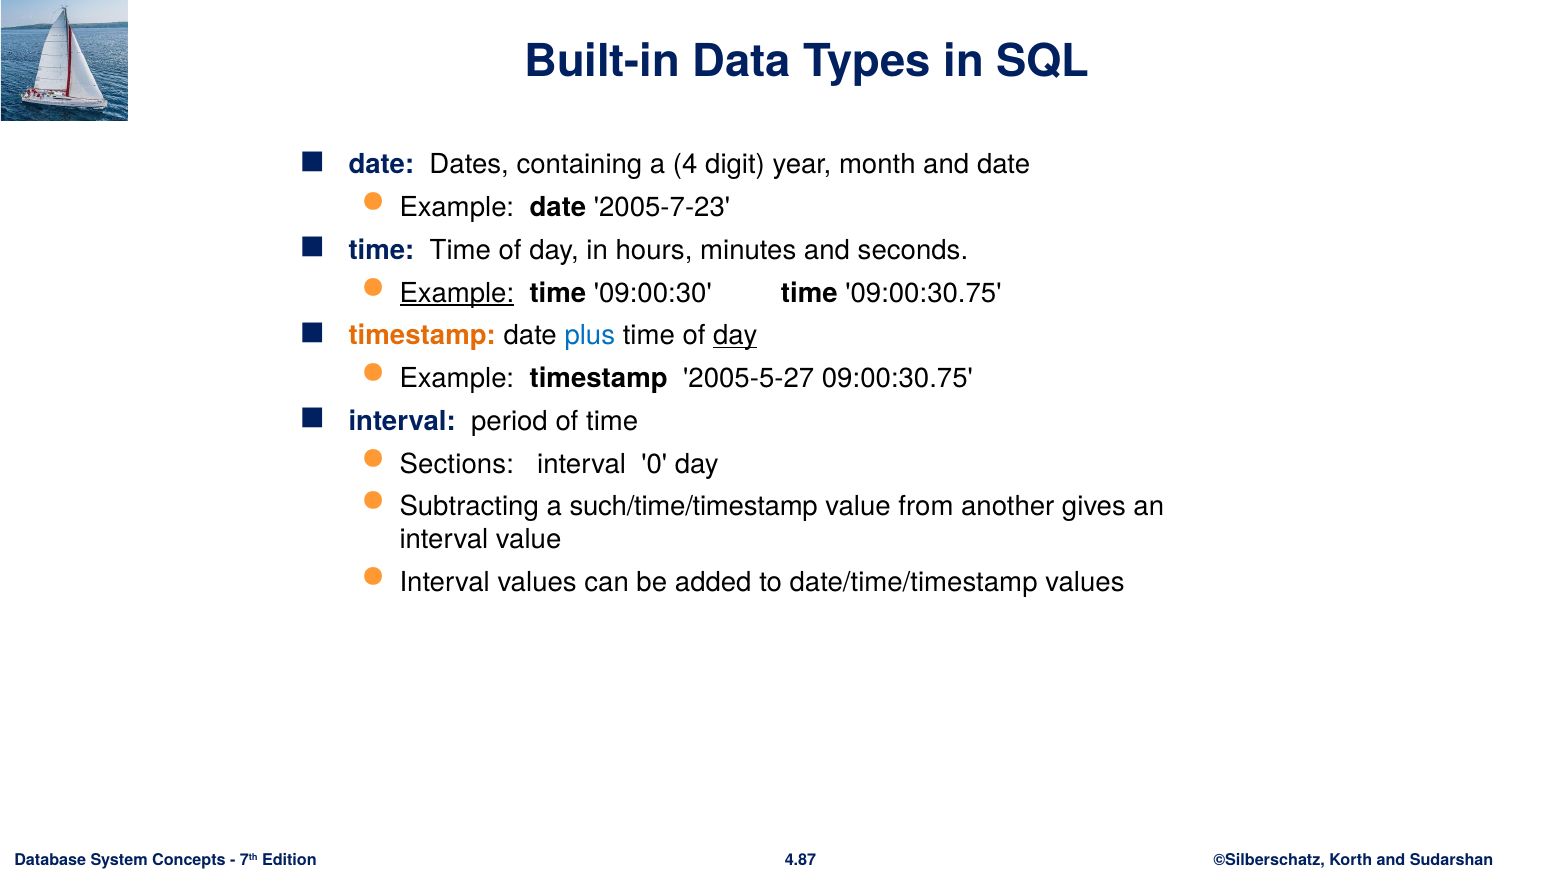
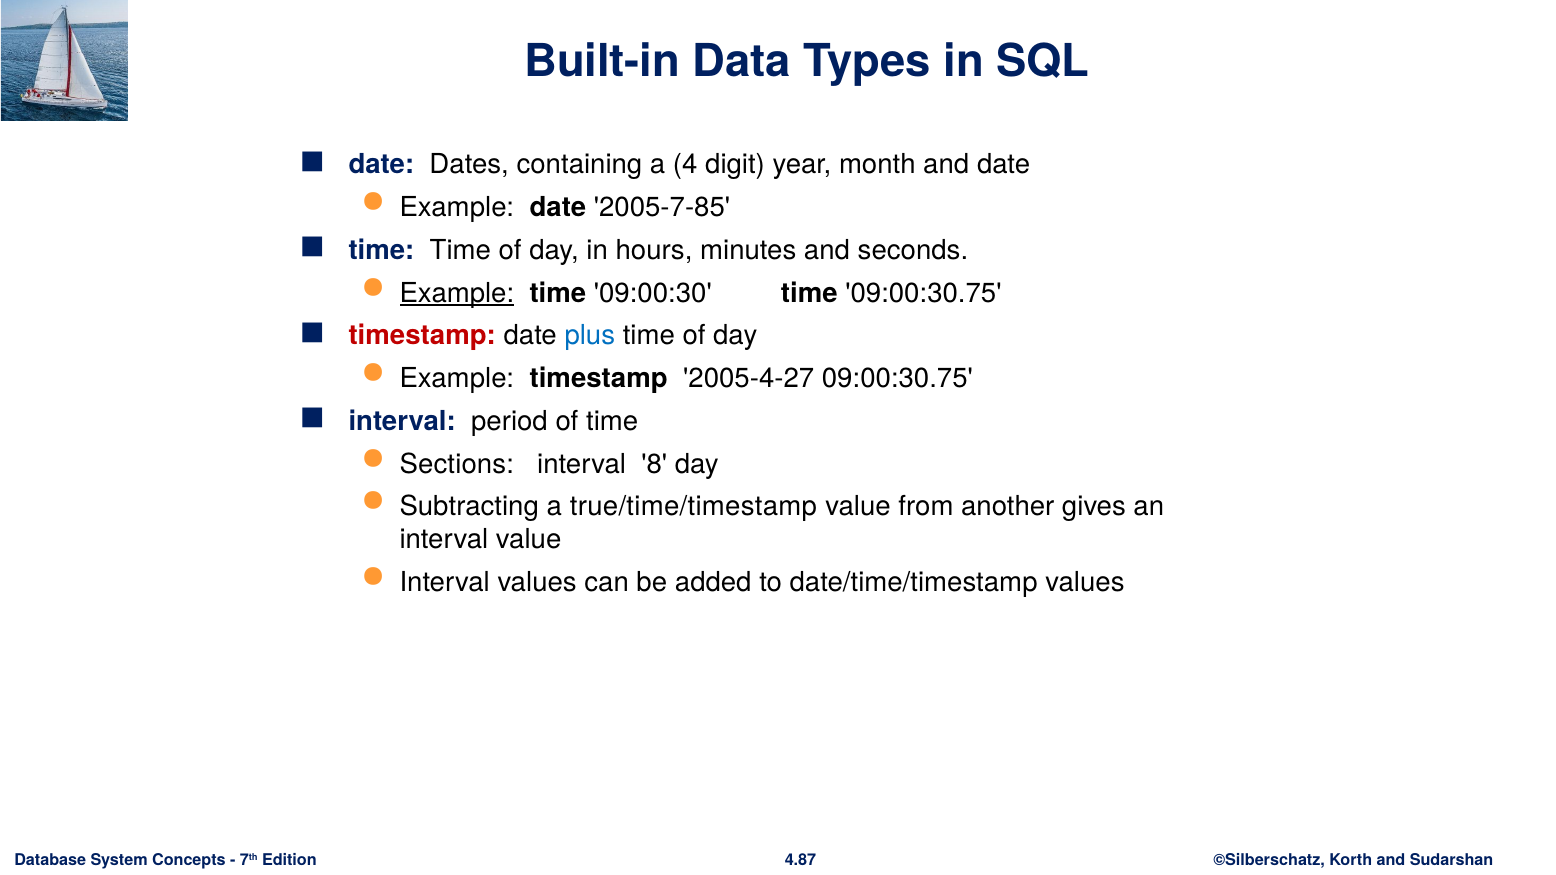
2005-7-23: 2005-7-23 -> 2005-7-85 (662, 208)
timestamp colour: orange -> red (422, 336)
day underline: present -> none (735, 336)
2005-5-27: 2005-5-27 -> 2005-4-27 (749, 379)
0: 0 -> 8 (654, 464)
such/time/timestamp: such/time/timestamp -> true/time/timestamp (693, 507)
